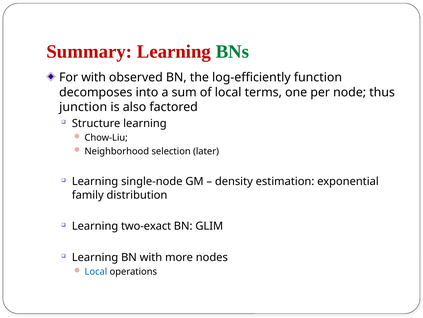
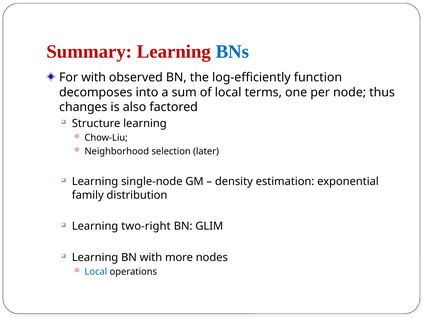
BNs colour: green -> blue (232, 51)
junction: junction -> changes (83, 107)
two-exact: two-exact -> two-right (146, 226)
